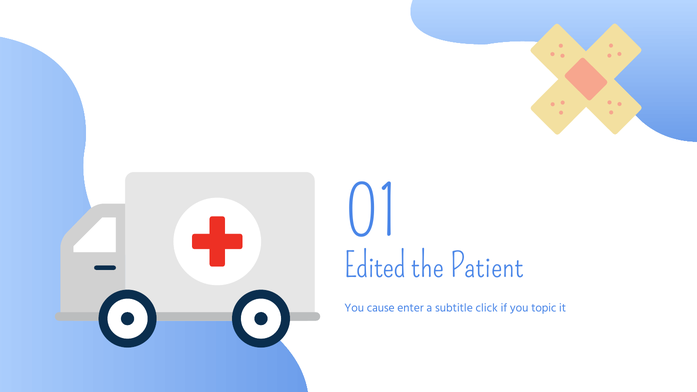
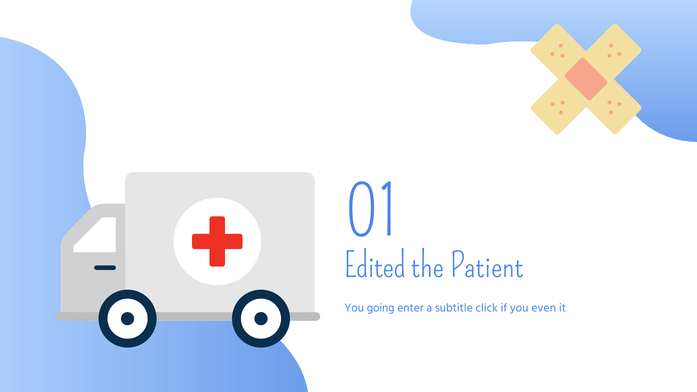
cause: cause -> going (381, 308)
topic: topic -> even (544, 308)
